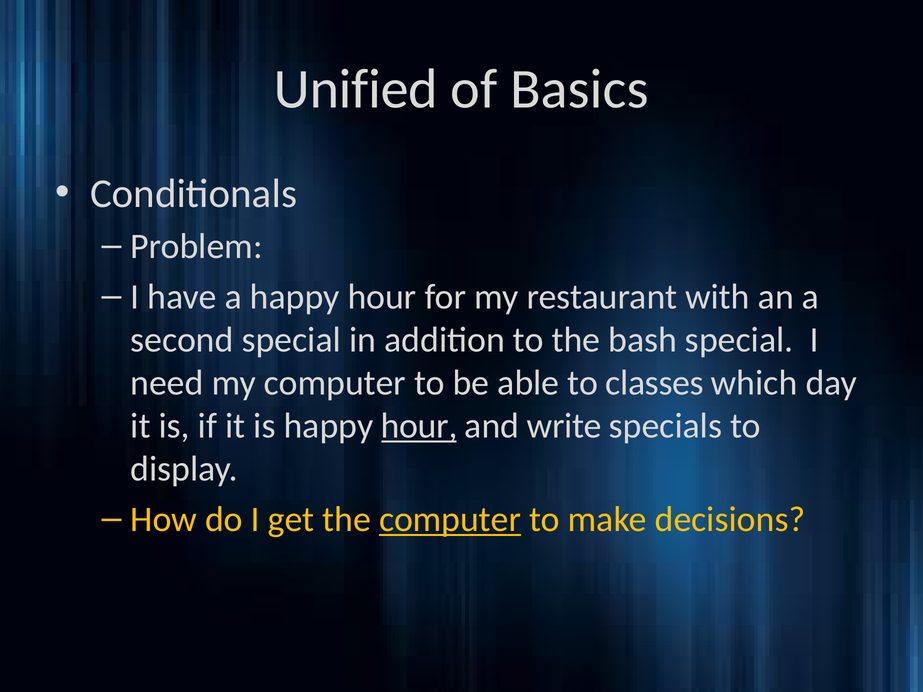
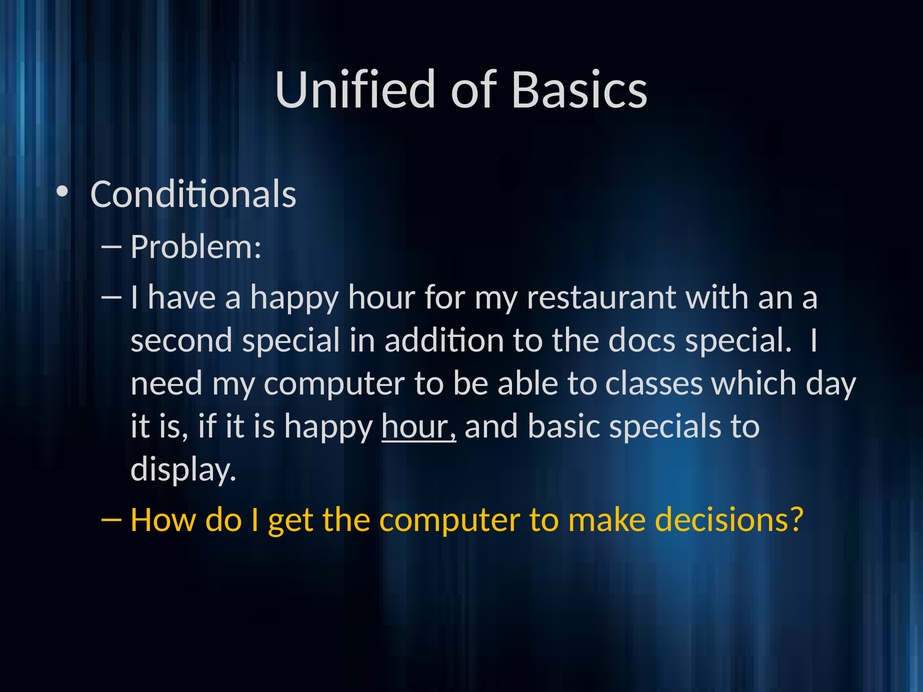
bash: bash -> docs (642, 340)
write: write -> basic (564, 426)
computer underline: present -> none (450, 520)
